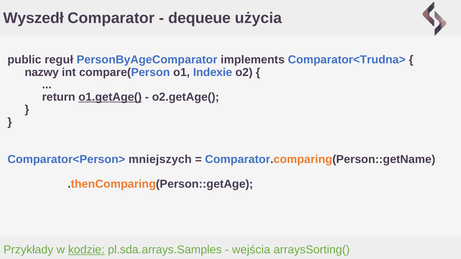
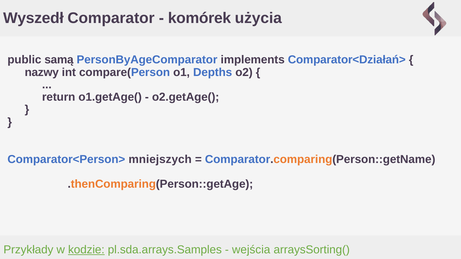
dequeue: dequeue -> komórek (199, 18)
reguł: reguł -> samą (59, 60)
Comparator<Trudna>: Comparator<Trudna> -> Comparator<Działań> (347, 60)
Indexie: Indexie -> Depths (213, 72)
o1.getAge( underline: present -> none (110, 97)
